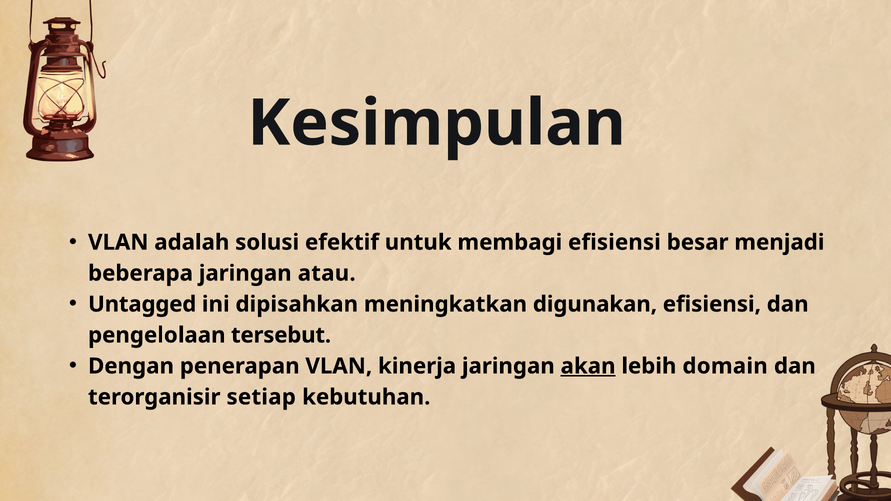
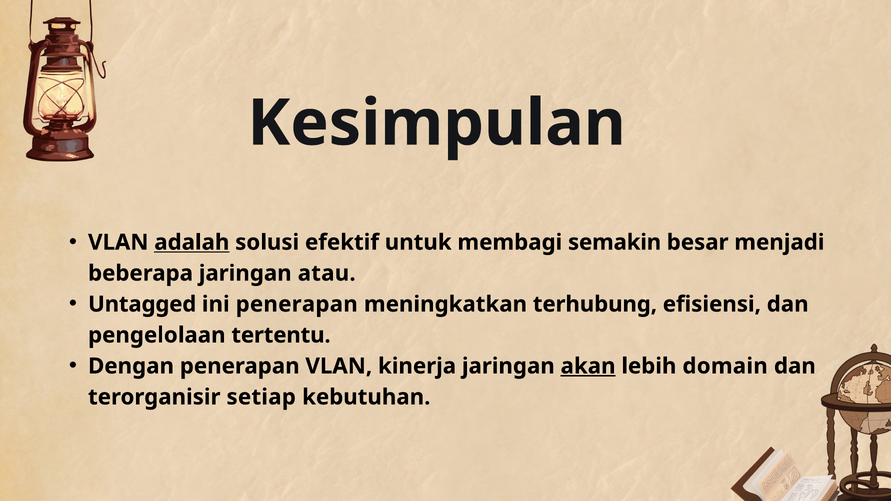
adalah underline: none -> present (192, 242)
membagi efisiensi: efisiensi -> semakin (615, 242)
ini dipisahkan: dipisahkan -> penerapan (297, 304)
digunakan: digunakan -> terhubung (595, 304)
tersebut: tersebut -> tertentu (281, 335)
